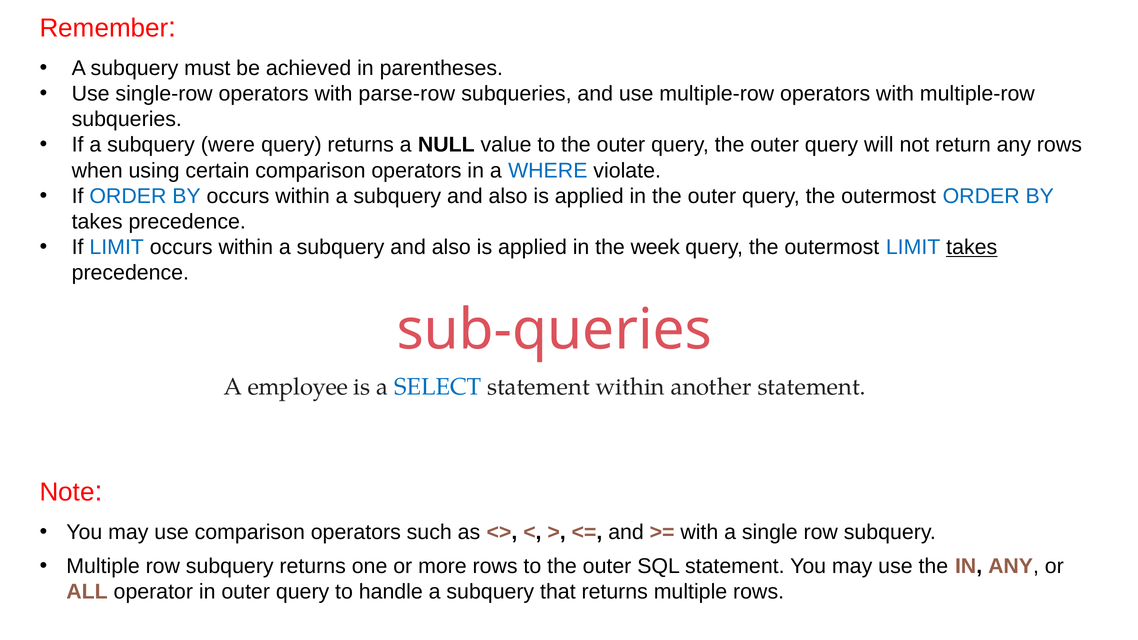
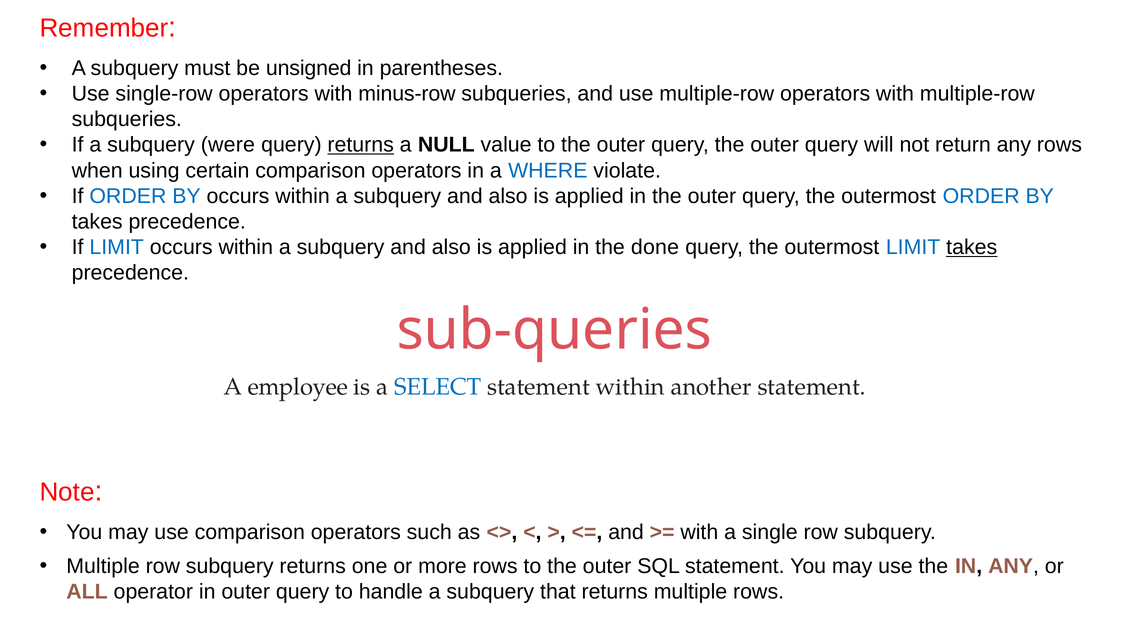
achieved: achieved -> unsigned (309, 68)
parse-row: parse-row -> minus-row (407, 94)
returns underline: none -> present (361, 145)
week: week -> done (655, 247)
